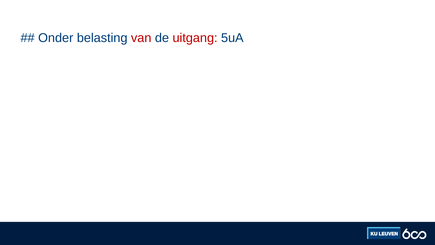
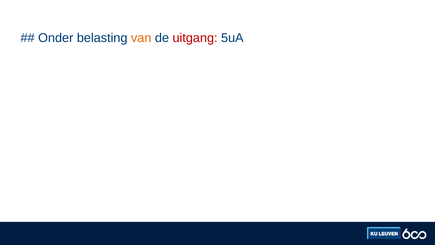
van colour: red -> orange (141, 38)
